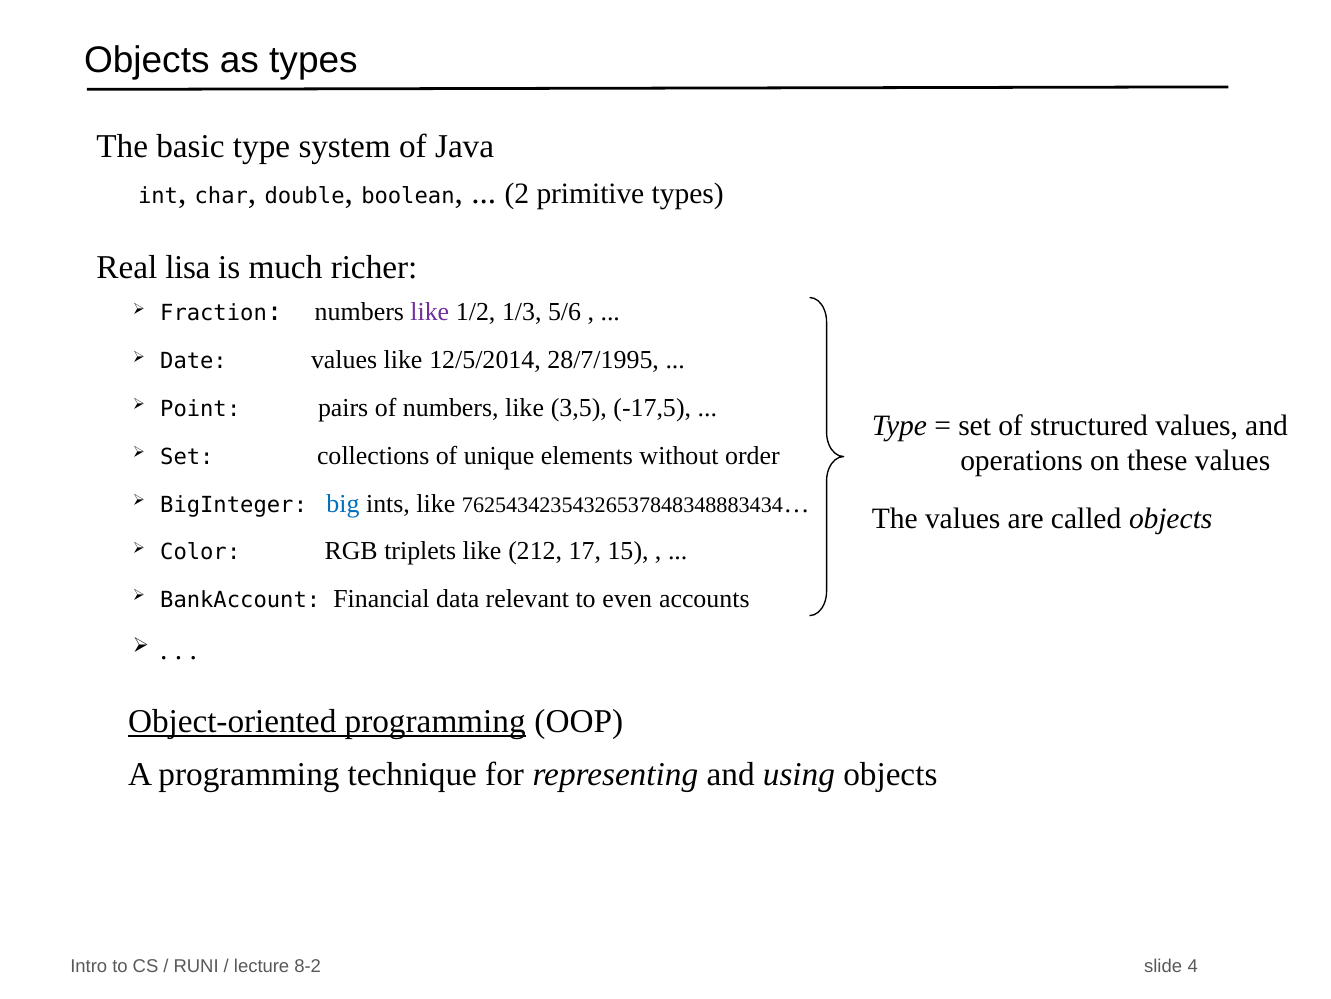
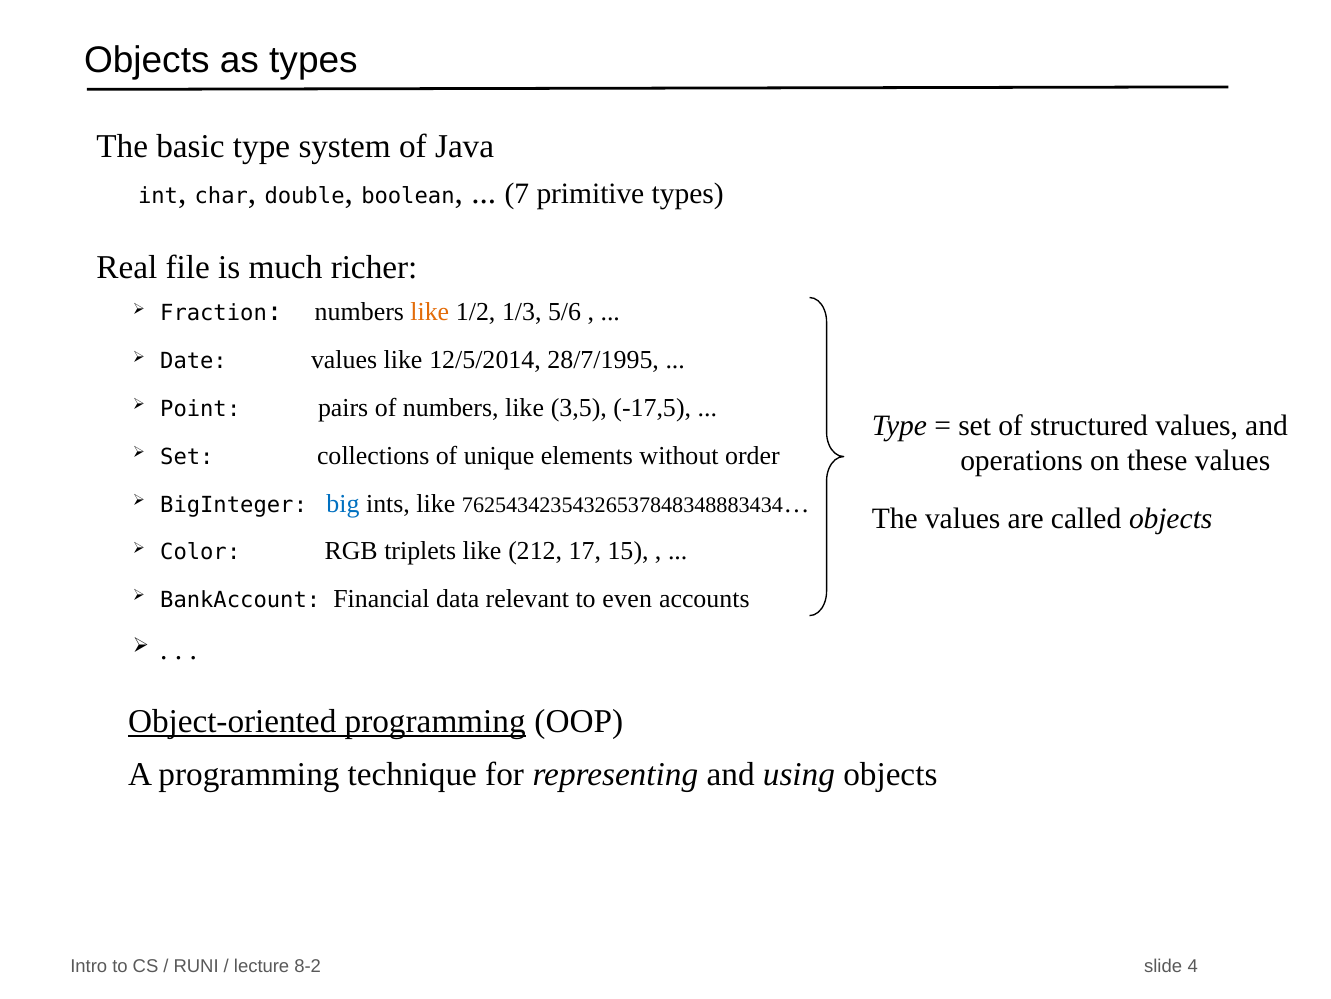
2: 2 -> 7 (517, 194)
lisa: lisa -> file (188, 267)
like colour: purple -> orange (430, 312)
